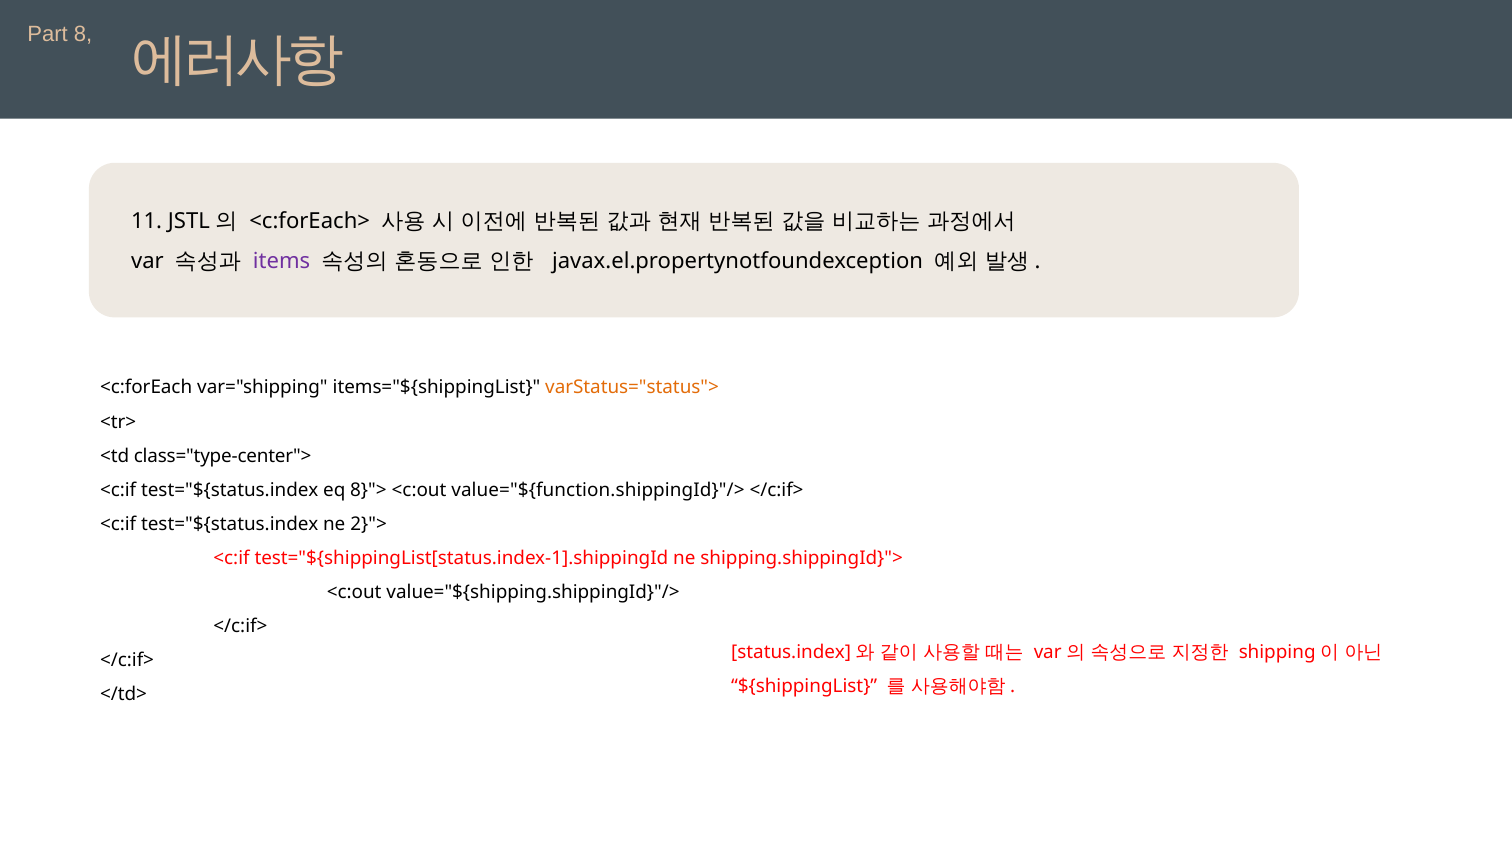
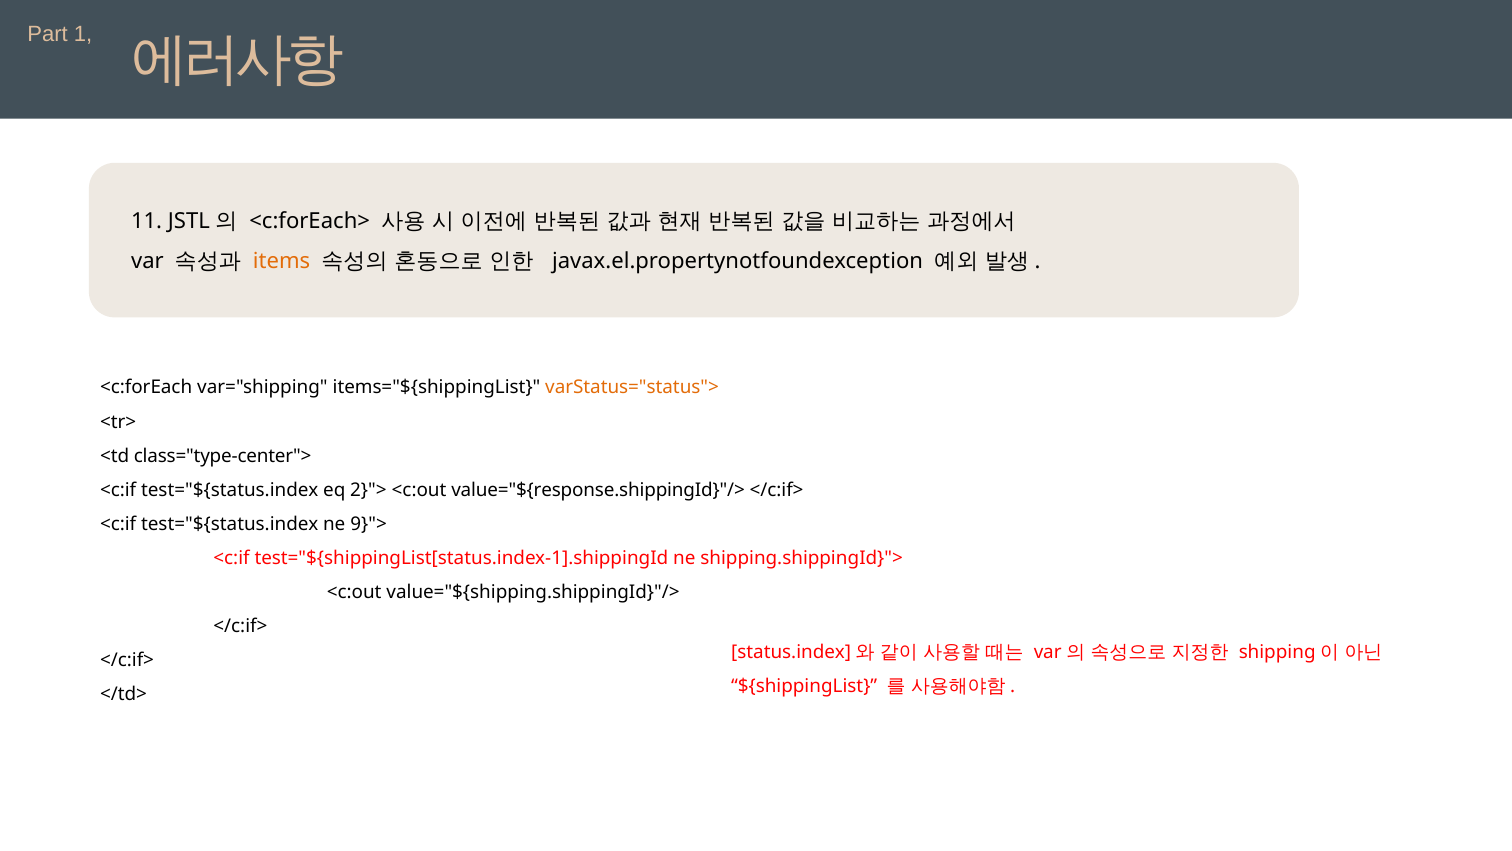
8: 8 -> 1 (83, 34)
items colour: purple -> orange (282, 261)
8}">: 8}"> -> 2}"> (368, 490)
value="${function.shippingId}"/>: value="${function.shippingId}"/> -> value="${response.shippingId}"/> (598, 490)
2}">: 2}"> -> 9}"> (369, 524)
